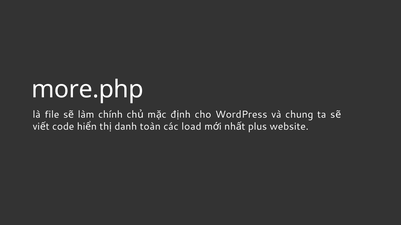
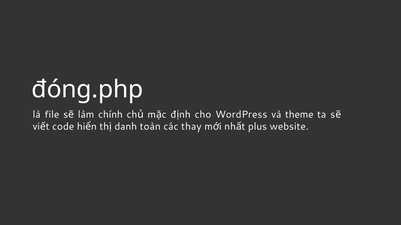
more.php: more.php -> đóng.php (87, 90)
chung: chung -> theme (299, 115)
load: load -> thay (191, 127)
